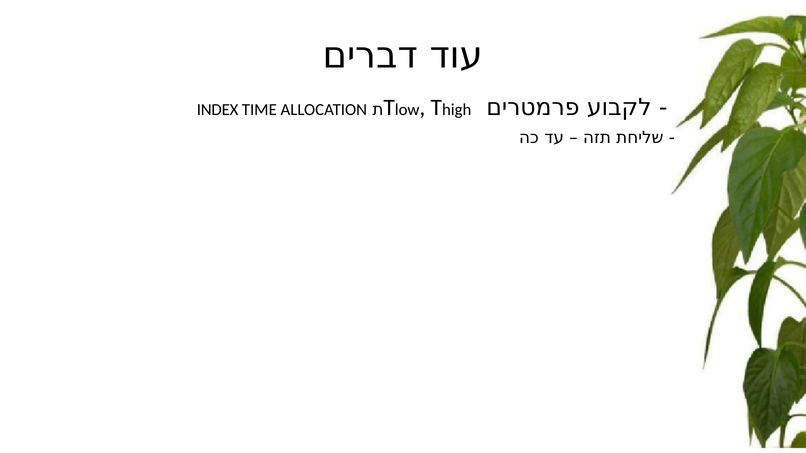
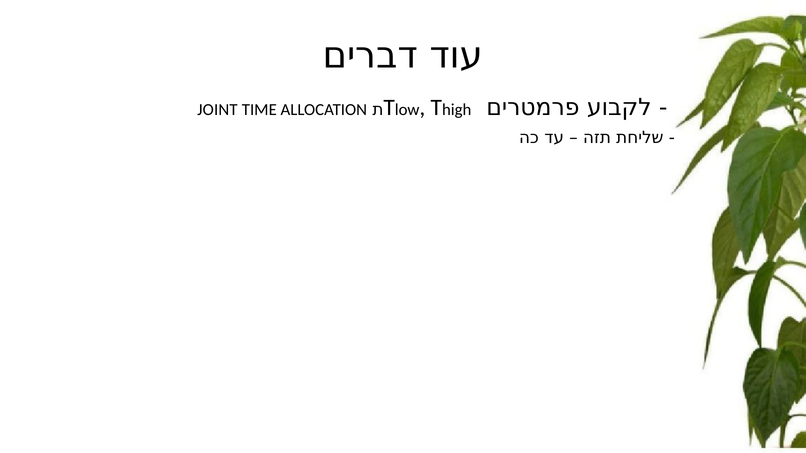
INDEX: INDEX -> JOINT (217, 110)
